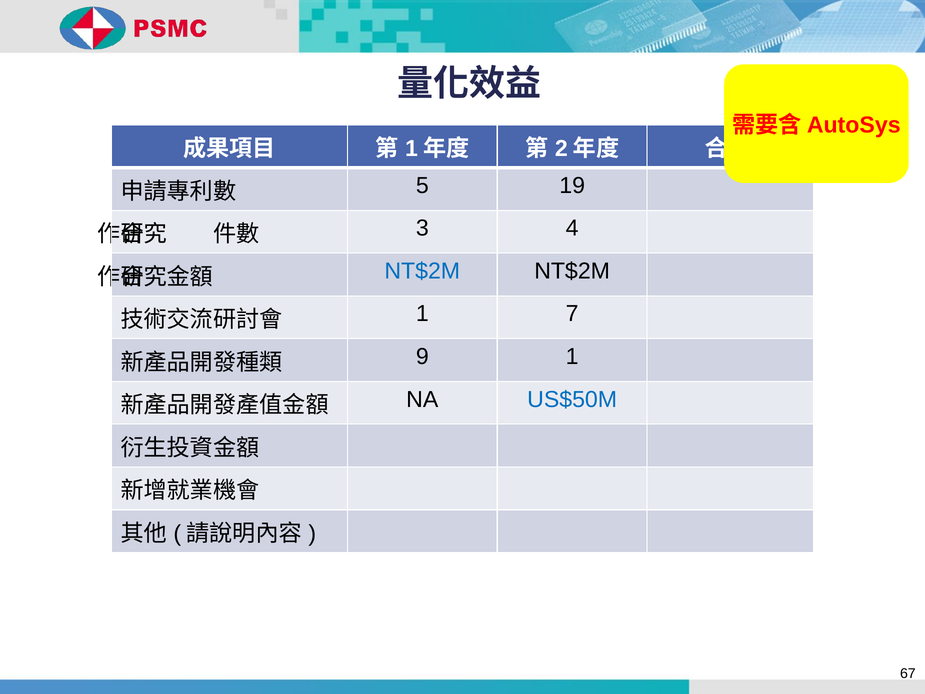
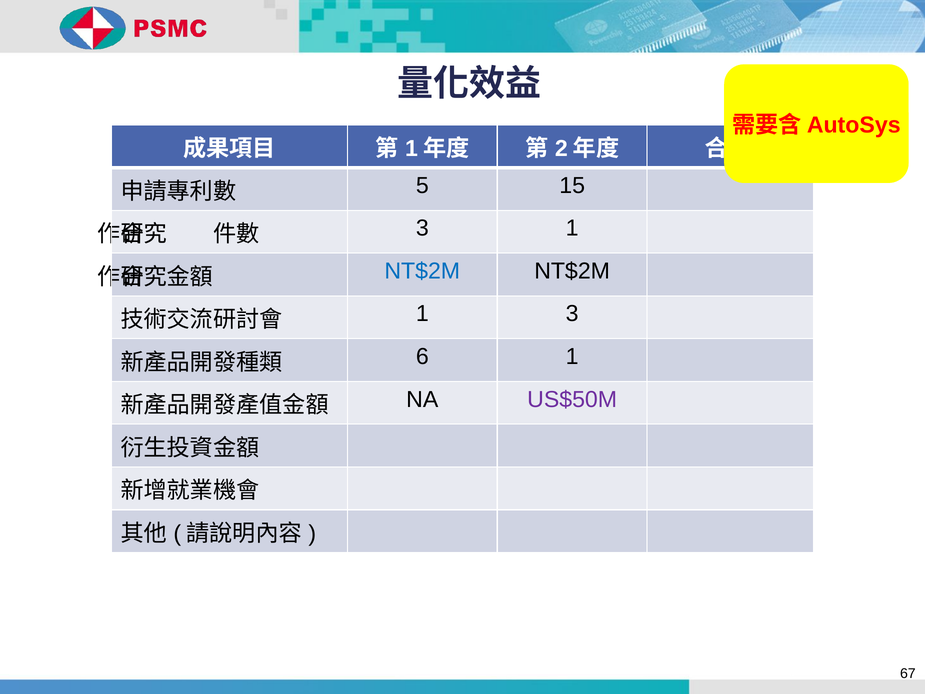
19: 19 -> 15 (572, 185)
3 4: 4 -> 1 (572, 228)
1 7: 7 -> 3 (572, 314)
9: 9 -> 6 (422, 357)
US$50M colour: blue -> purple (572, 399)
